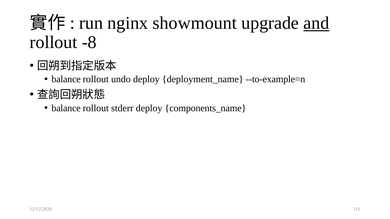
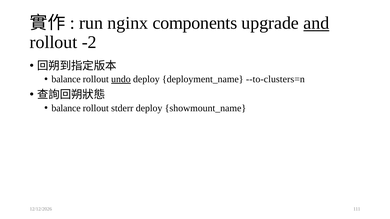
showmount: showmount -> components (195, 23)
-8: -8 -> -2 (89, 42)
undo underline: none -> present (121, 79)
--to-example=n: --to-example=n -> --to-clusters=n (275, 79)
components_name: components_name -> showmount_name (205, 108)
